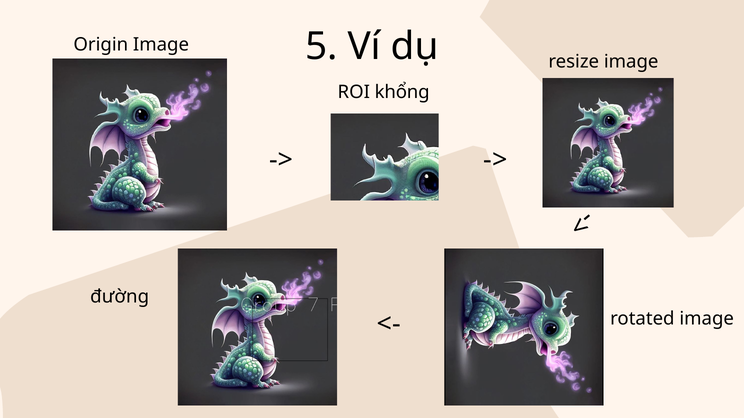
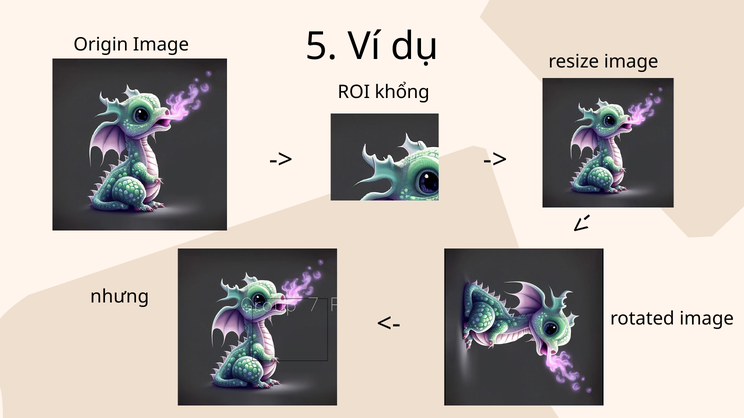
đường: đường -> nhưng (120, 297)
